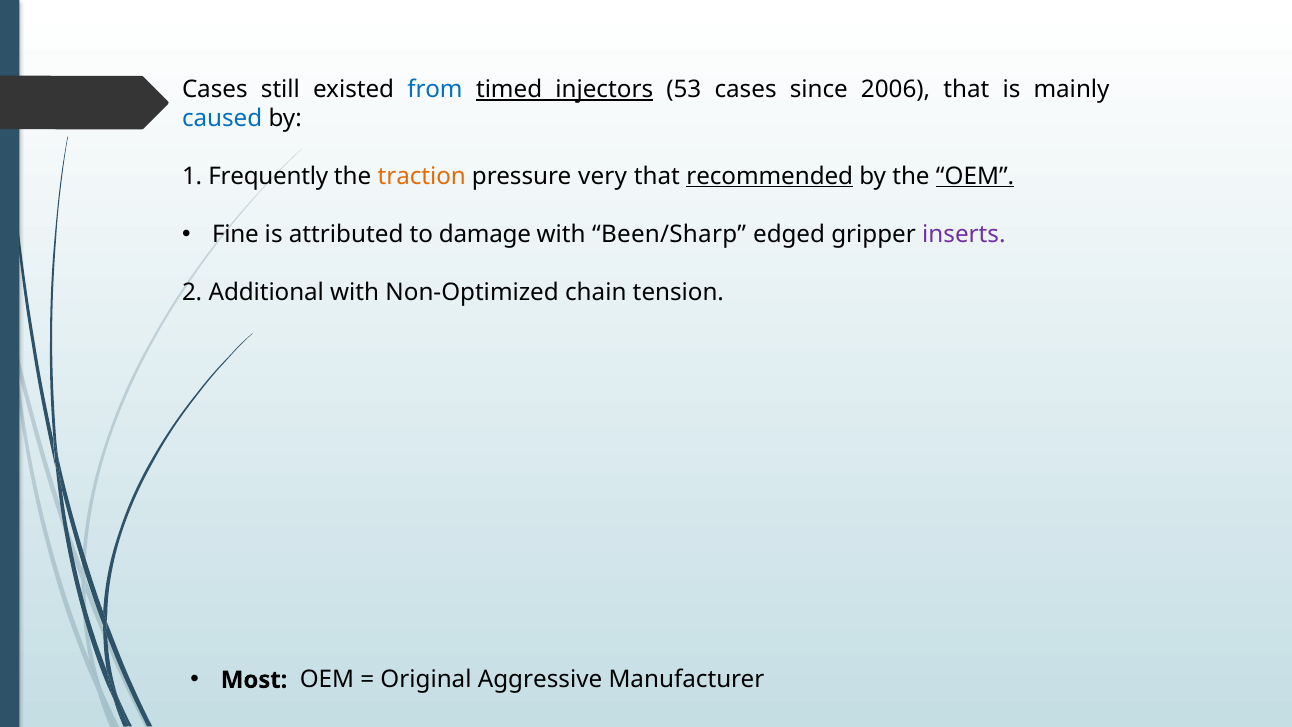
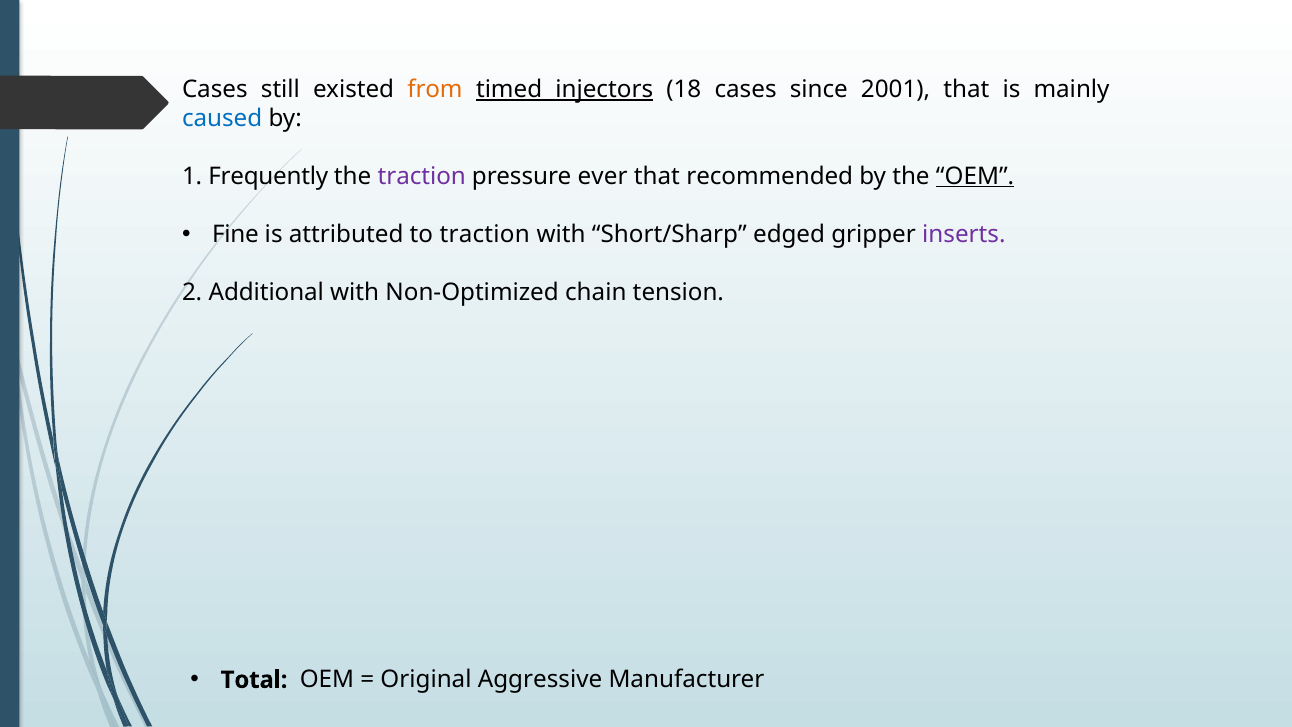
from colour: blue -> orange (435, 89)
53: 53 -> 18 (684, 89)
2006: 2006 -> 2001 (896, 89)
traction colour: orange -> purple (422, 176)
very: very -> ever (603, 176)
recommended underline: present -> none (770, 176)
to damage: damage -> traction (485, 234)
Been/Sharp: Been/Sharp -> Short/Sharp (669, 234)
Most: Most -> Total (254, 680)
